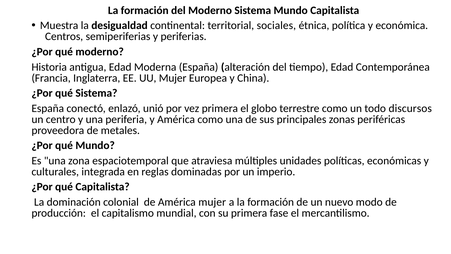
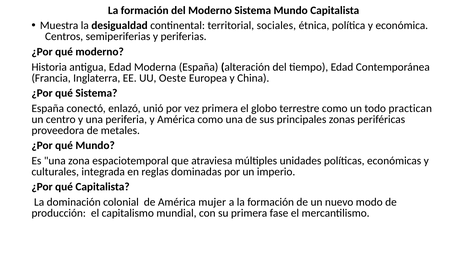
UU Mujer: Mujer -> Oeste (173, 78)
discursos: discursos -> practican (410, 108)
